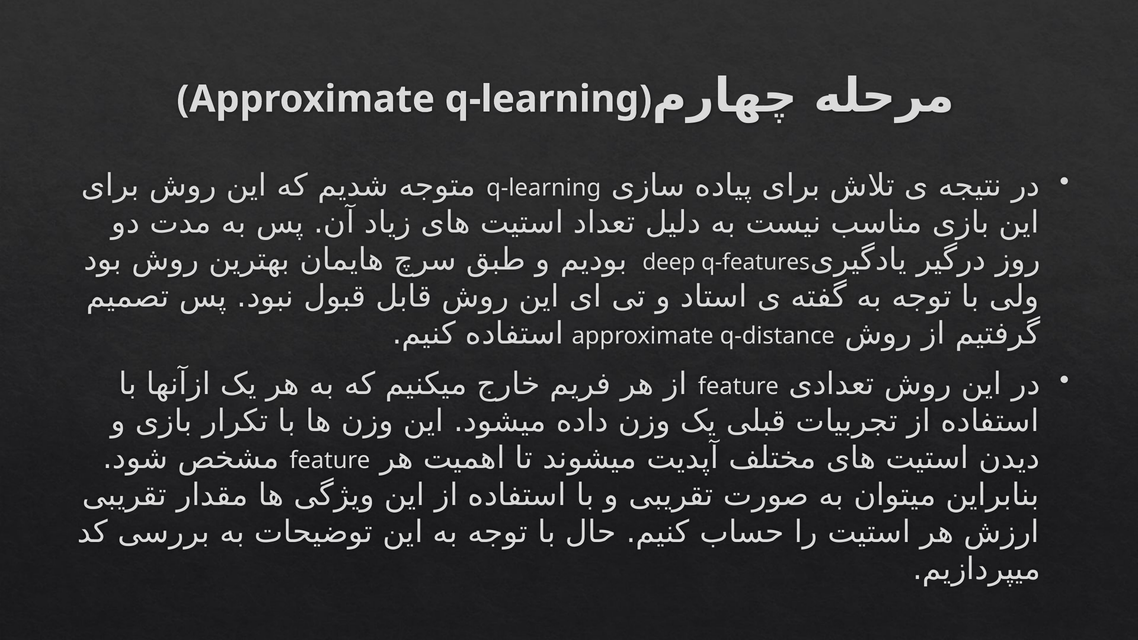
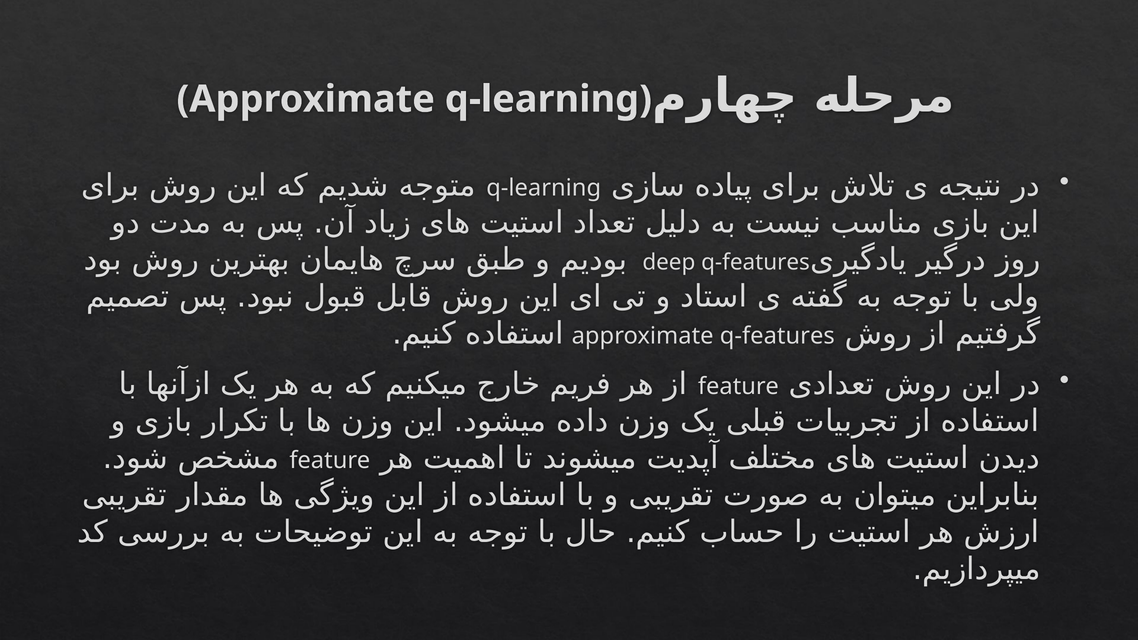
approximate q-distance: q-distance -> q-features (777, 336)
